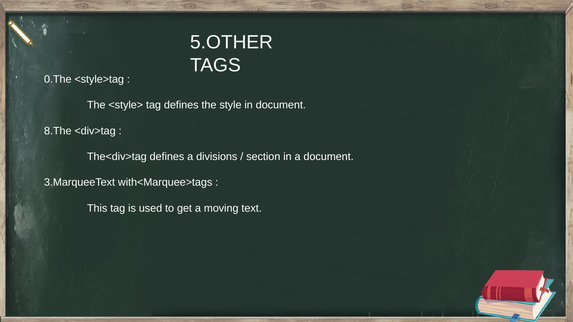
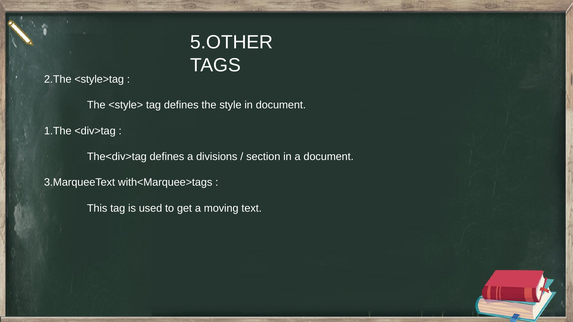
0.The: 0.The -> 2.The (58, 79)
8.The: 8.The -> 1.The (58, 131)
